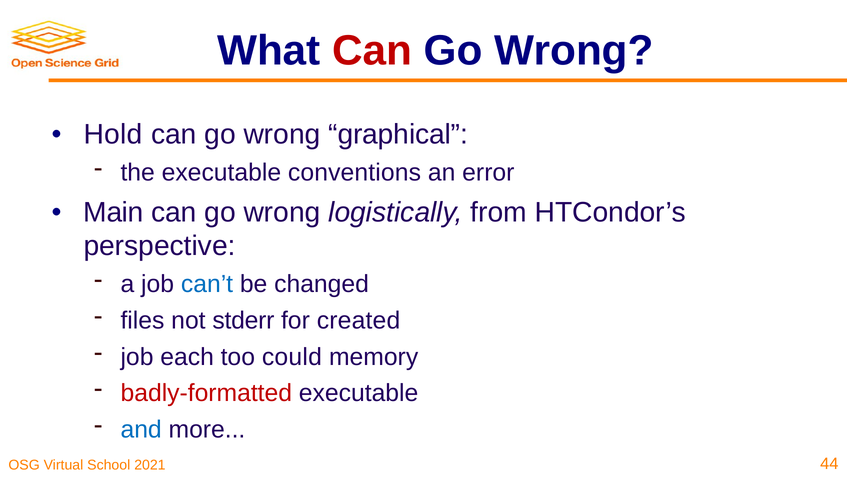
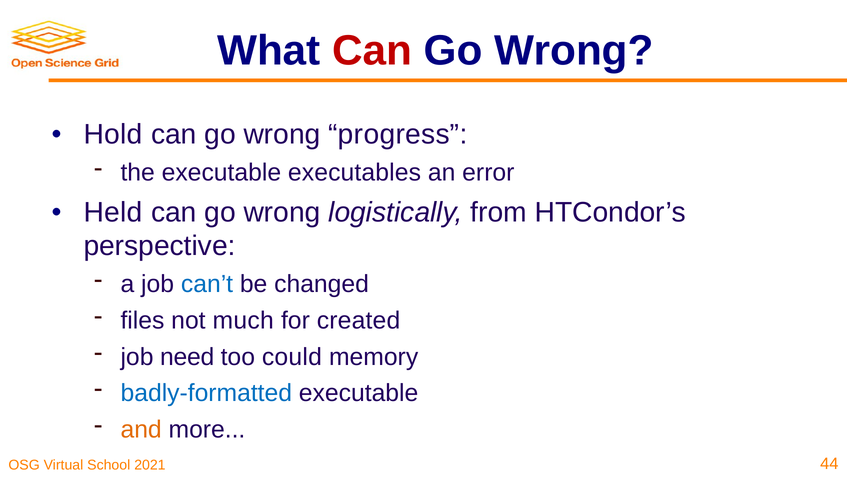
graphical: graphical -> progress (398, 134)
conventions: conventions -> executables (354, 172)
Main: Main -> Held (113, 212)
stderr: stderr -> much (243, 320)
each: each -> need (187, 356)
badly-formatted colour: red -> blue (206, 393)
and colour: blue -> orange (141, 429)
